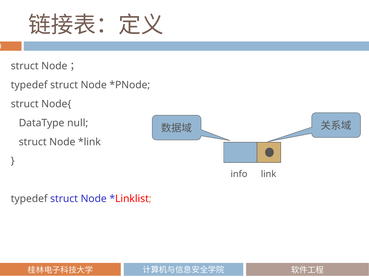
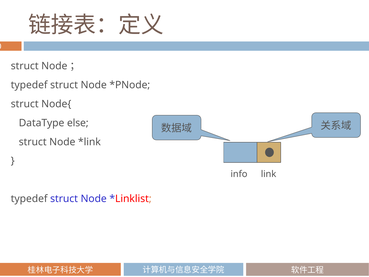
null: null -> else (78, 123)
